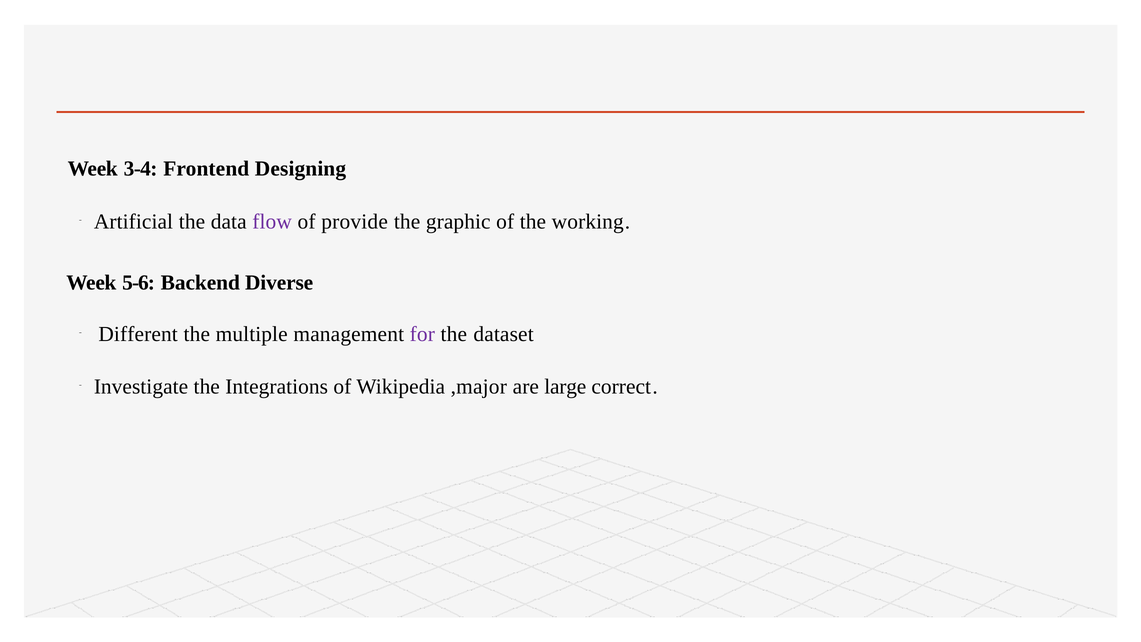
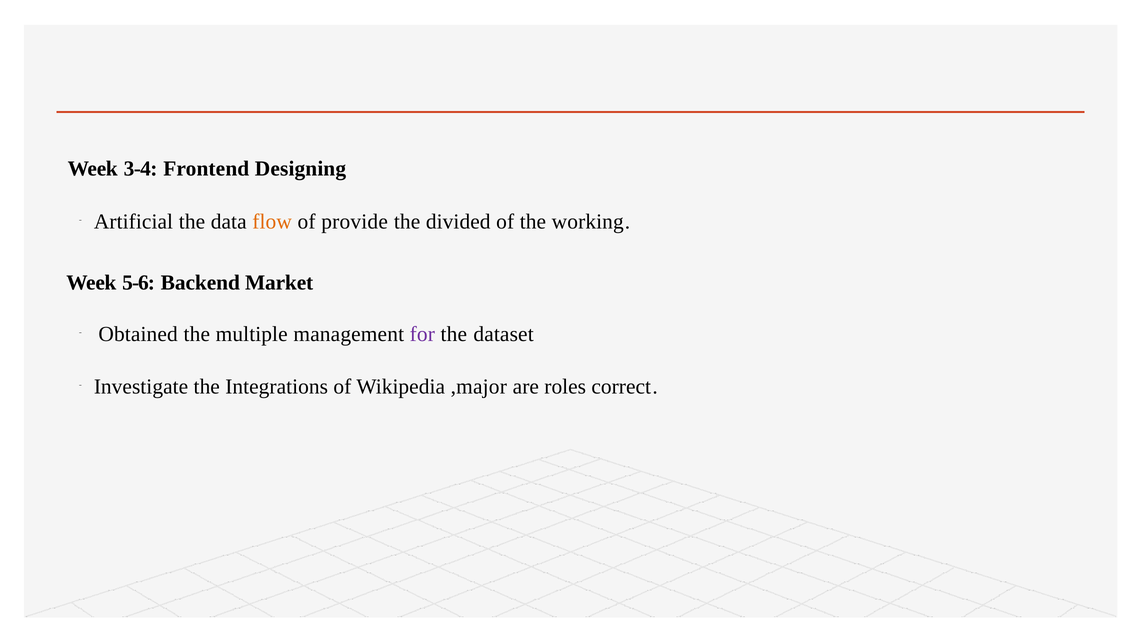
flow colour: purple -> orange (272, 222)
graphic: graphic -> divided (458, 222)
Diverse: Diverse -> Market (279, 283)
Different: Different -> Obtained (138, 334)
large: large -> roles (565, 387)
